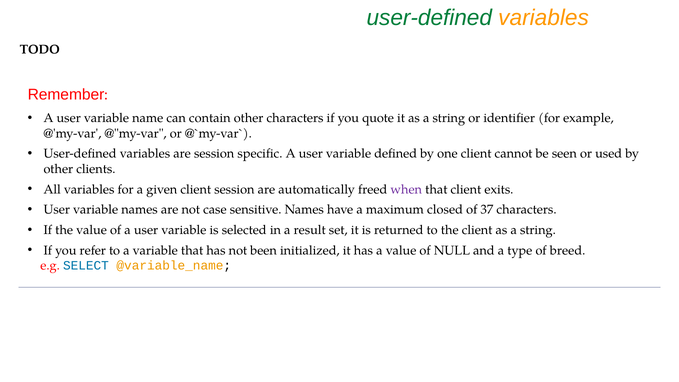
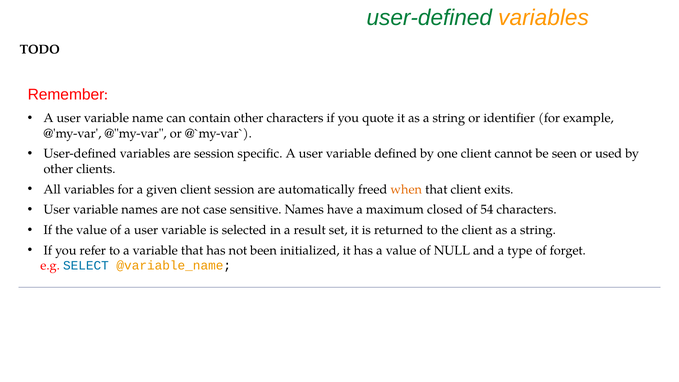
when colour: purple -> orange (406, 189)
37: 37 -> 54 (487, 210)
breed: breed -> forget (568, 250)
